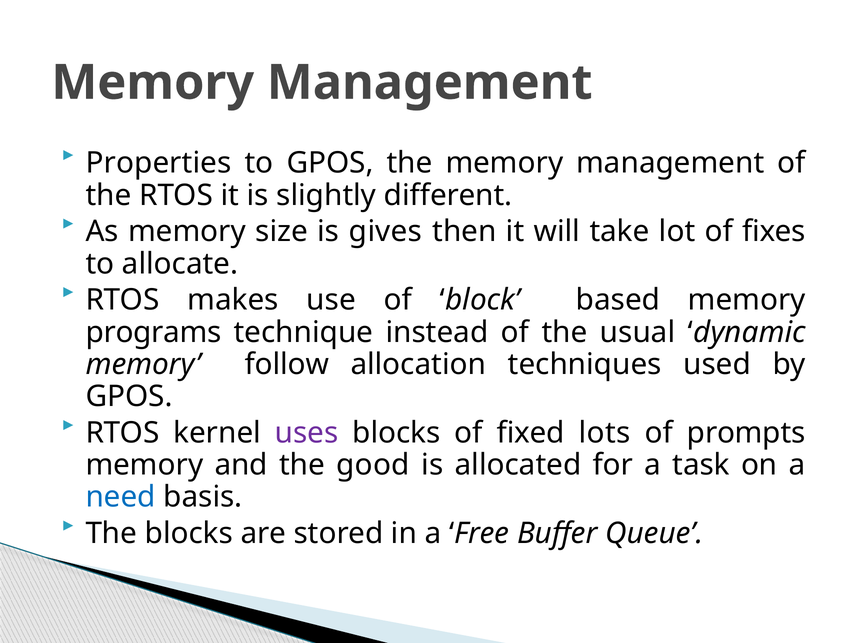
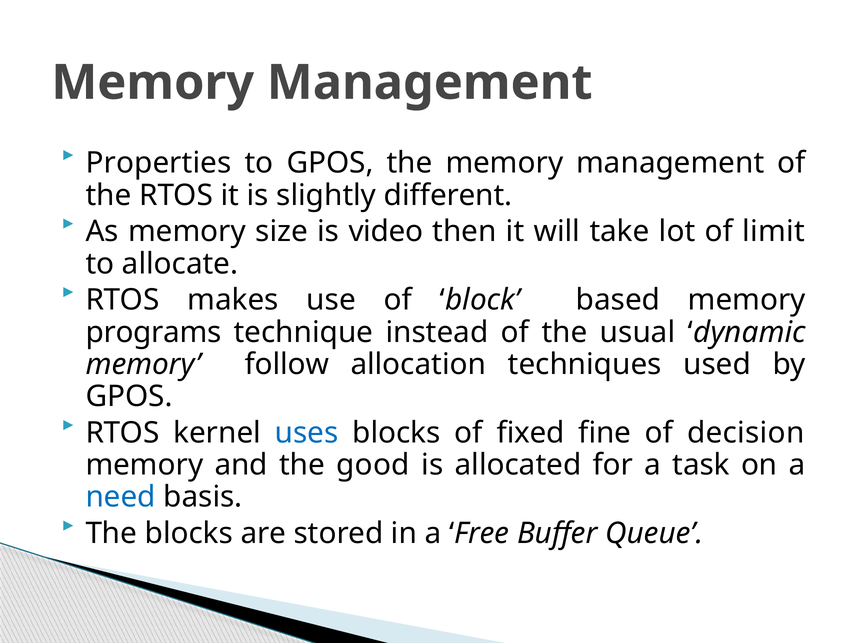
gives: gives -> video (386, 231)
fixes: fixes -> limit (774, 231)
uses colour: purple -> blue (307, 433)
lots: lots -> fine (605, 433)
prompts: prompts -> decision (746, 433)
